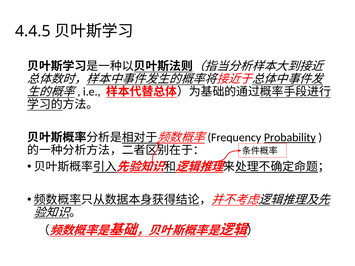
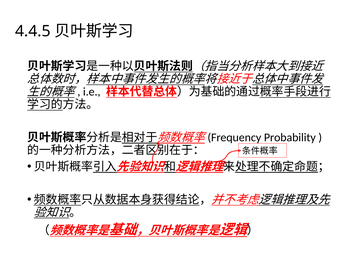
Probability underline: present -> none (290, 138)
